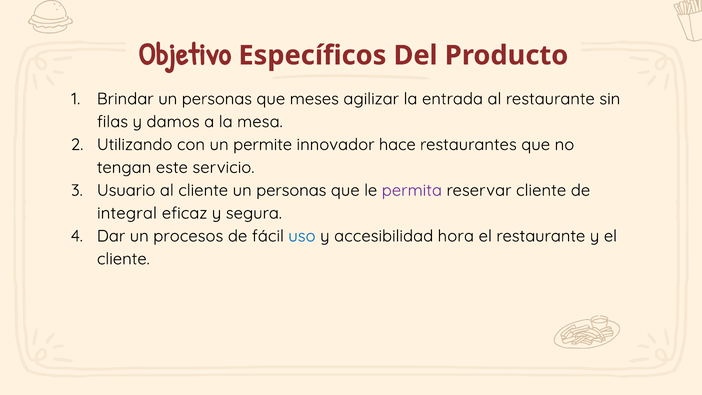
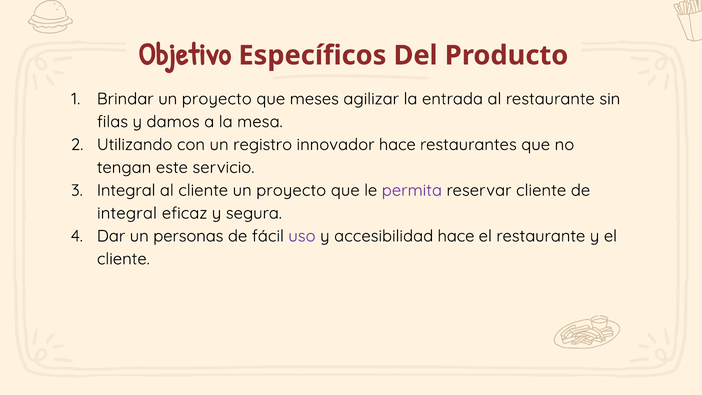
Brindar un personas: personas -> proyecto (217, 99)
permite: permite -> registro (263, 145)
Usuario: Usuario -> Integral (126, 190)
cliente un personas: personas -> proyecto (291, 190)
procesos: procesos -> personas (188, 236)
uso colour: blue -> purple (302, 236)
accesibilidad hora: hora -> hace (456, 236)
